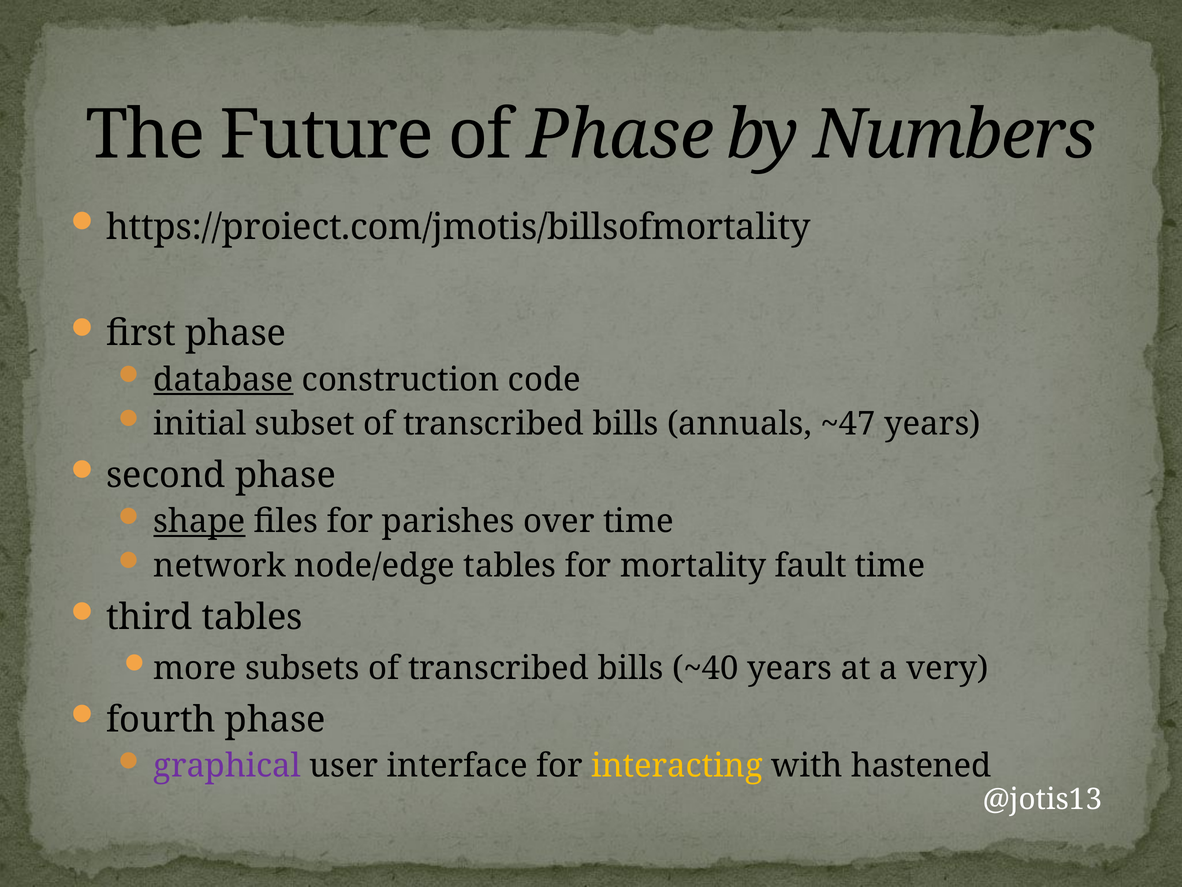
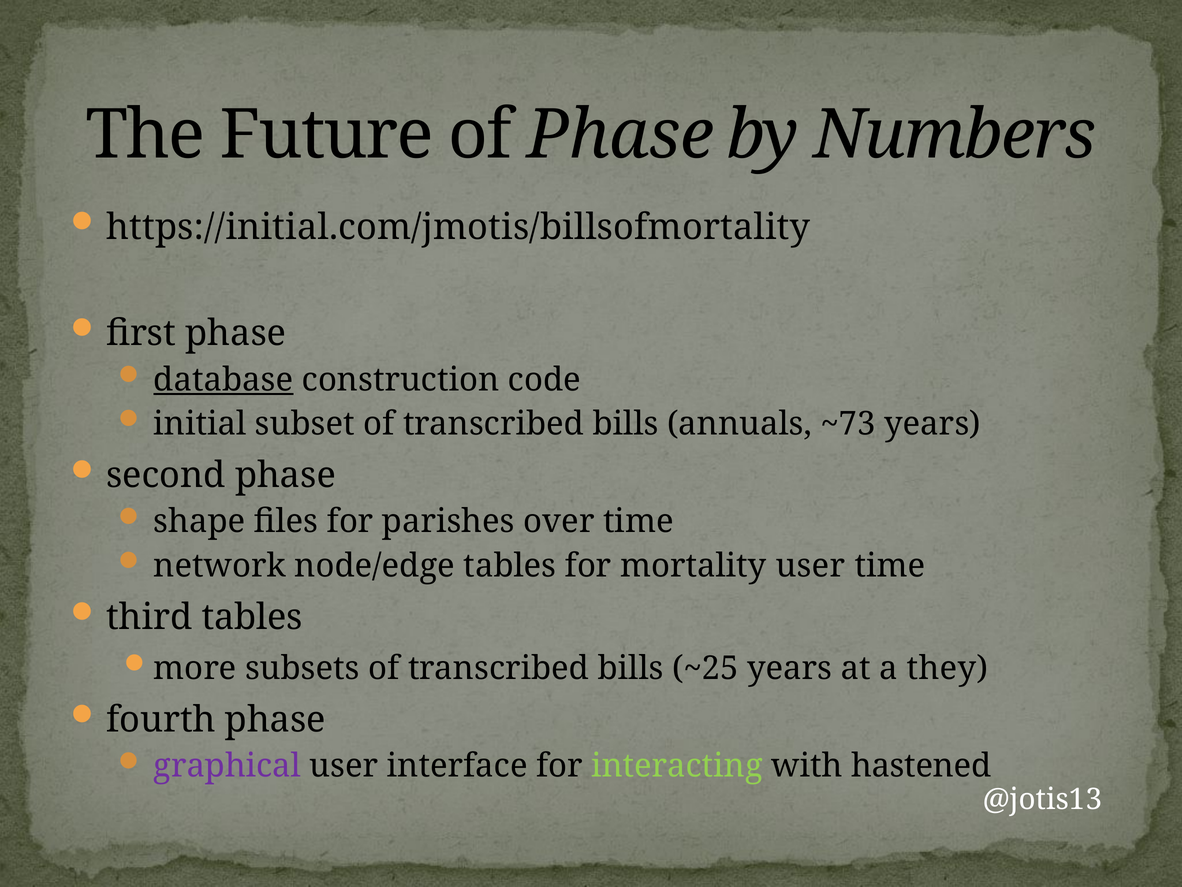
https://proiect.com/jmotis/billsofmortality: https://proiect.com/jmotis/billsofmortality -> https://initial.com/jmotis/billsofmortality (458, 227)
~47: ~47 -> ~73 (848, 424)
shape underline: present -> none (199, 521)
mortality fault: fault -> user (810, 566)
~40: ~40 -> ~25 (705, 668)
very: very -> they (947, 668)
interacting colour: yellow -> light green (677, 766)
